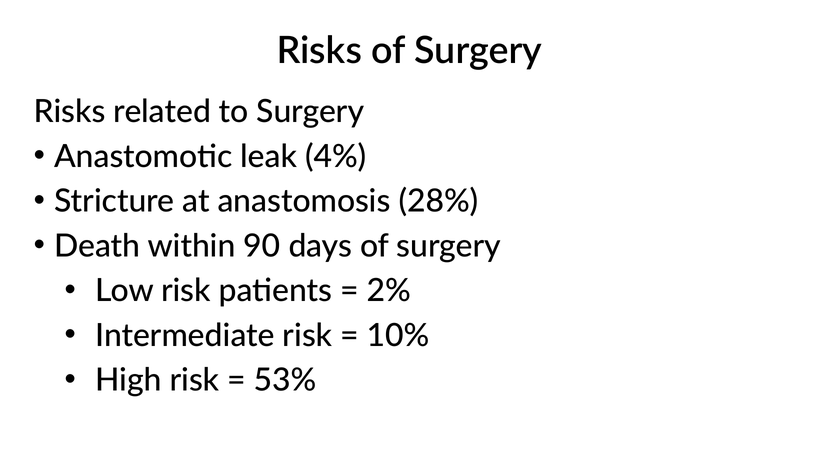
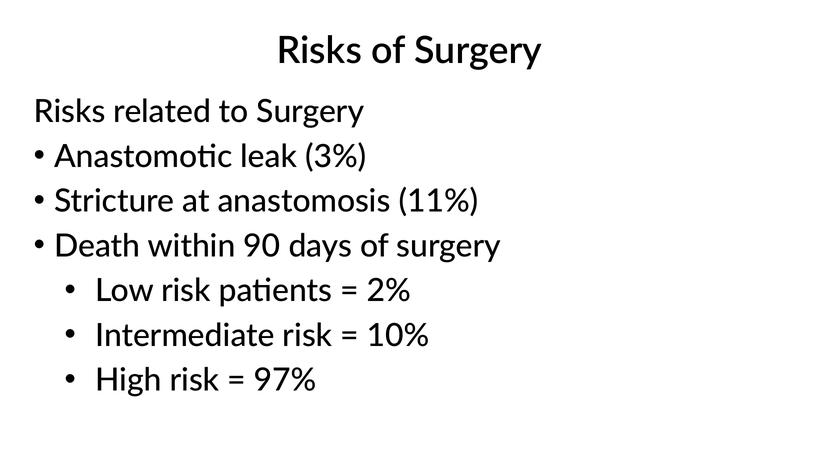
4%: 4% -> 3% (336, 156)
28%: 28% -> 11% (439, 201)
53%: 53% -> 97% (285, 380)
